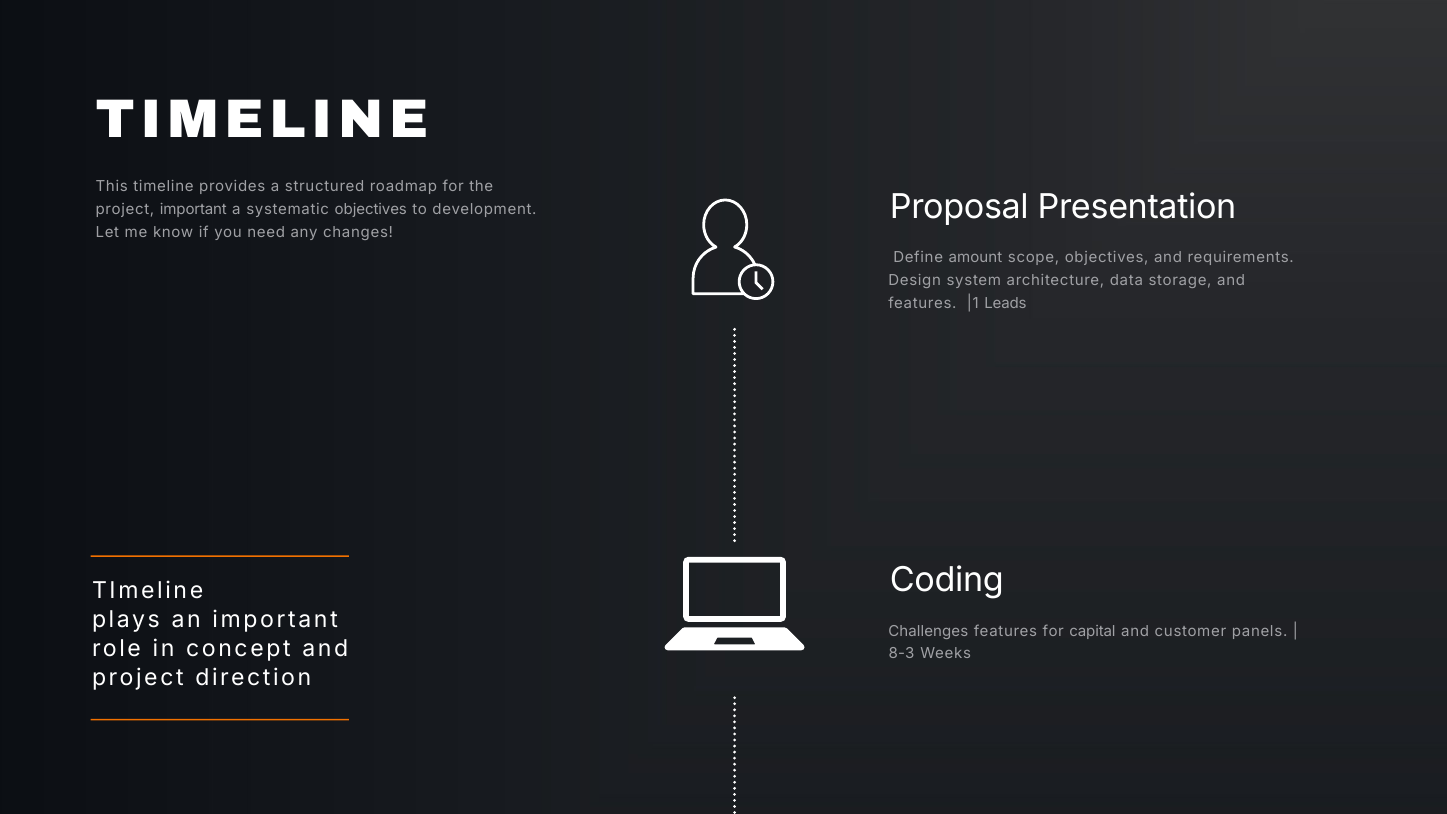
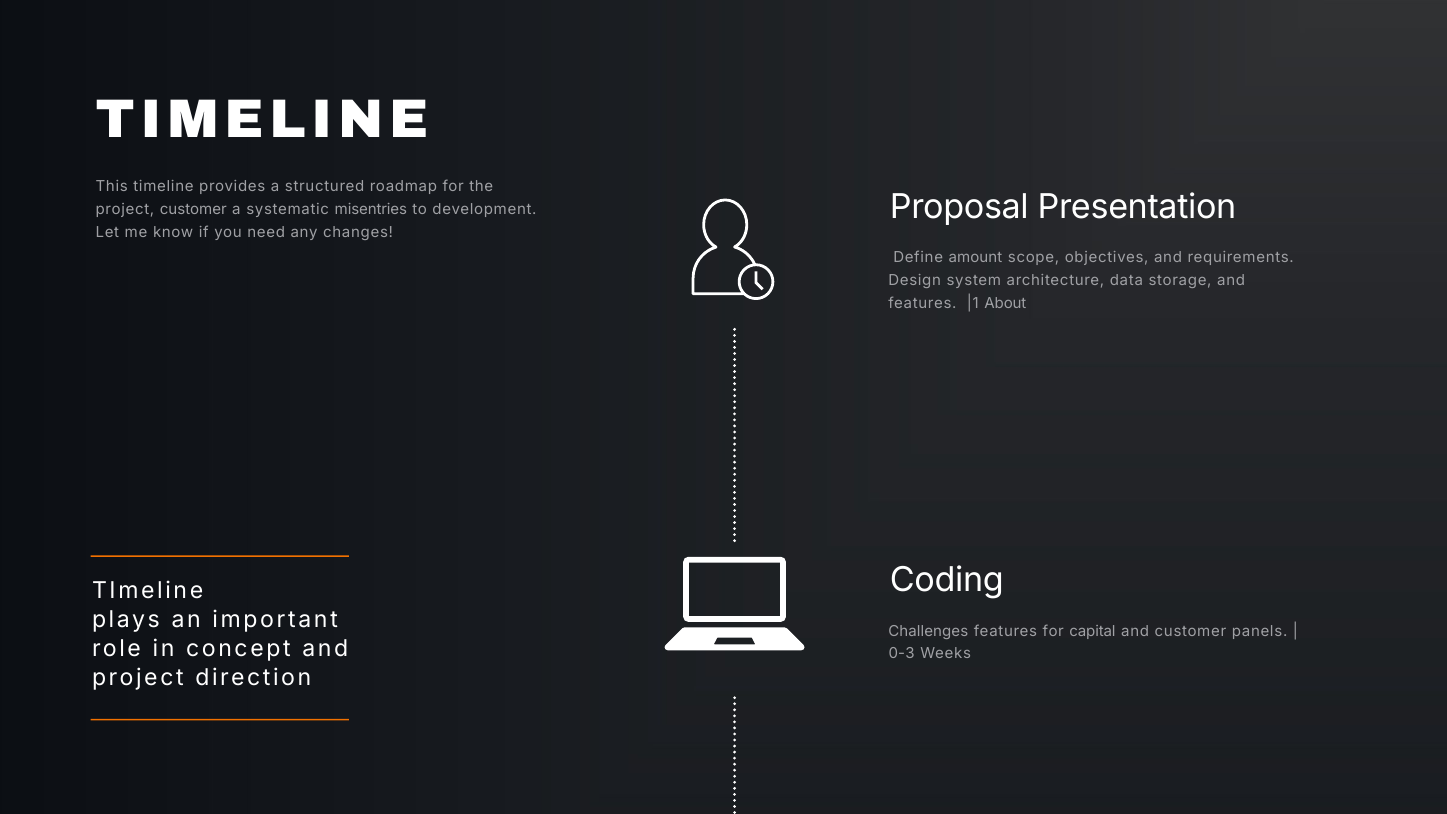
project important: important -> customer (193, 209)
systematic objectives: objectives -> misentries (371, 209)
Leads: Leads -> About (1005, 304)
8-3: 8-3 -> 0-3 (902, 654)
